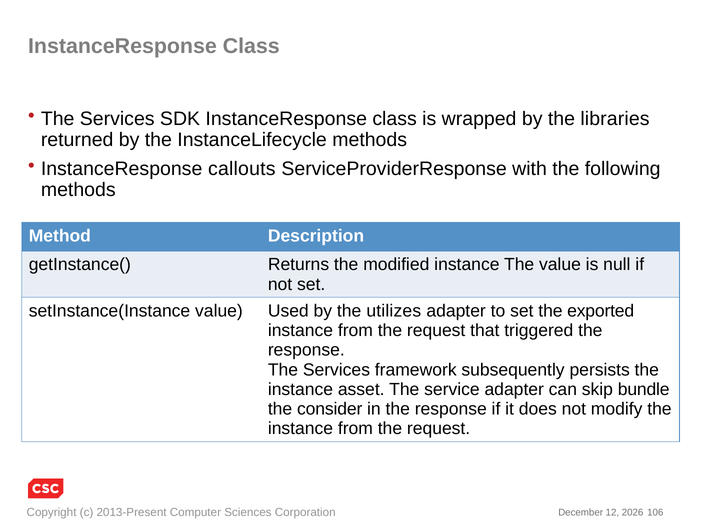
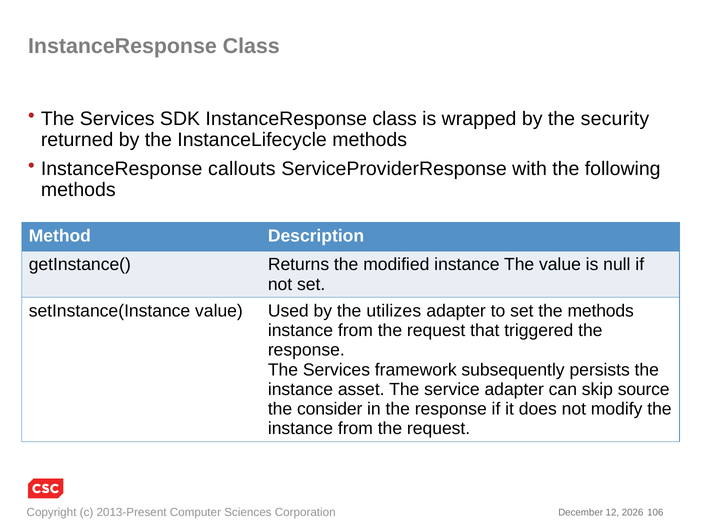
libraries: libraries -> security (615, 119)
the exported: exported -> methods (601, 311)
bundle: bundle -> source (644, 389)
